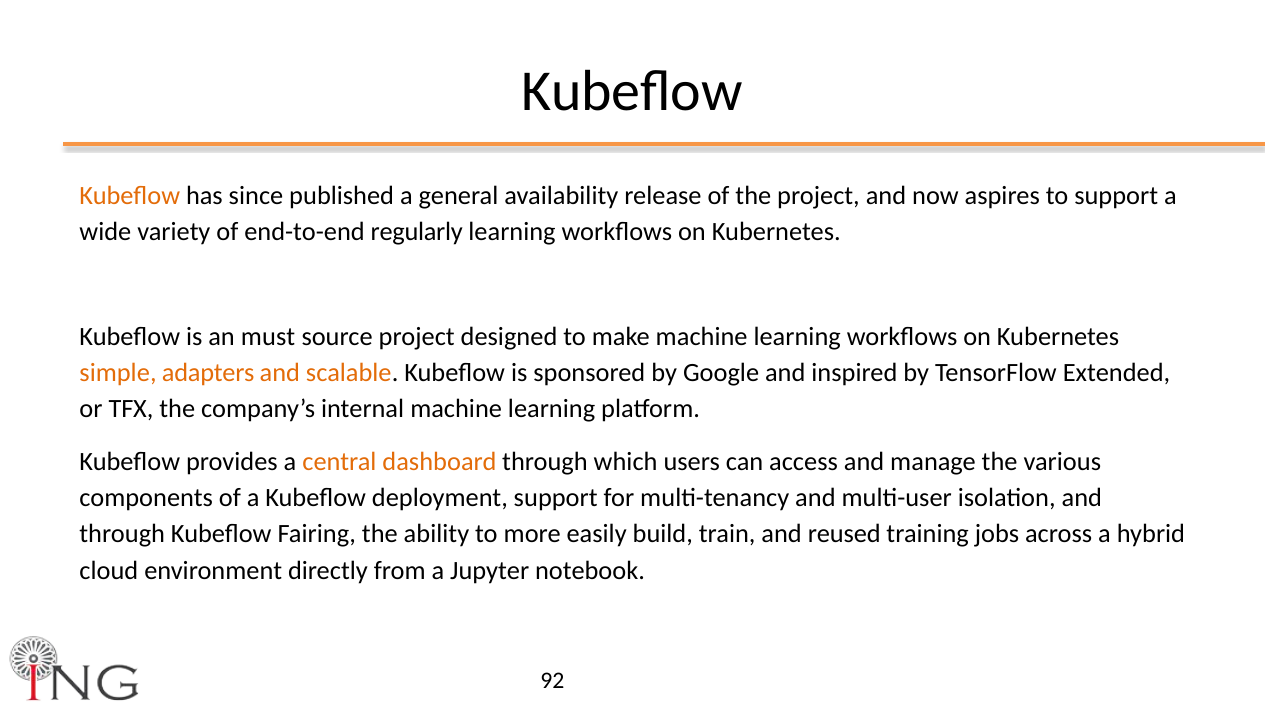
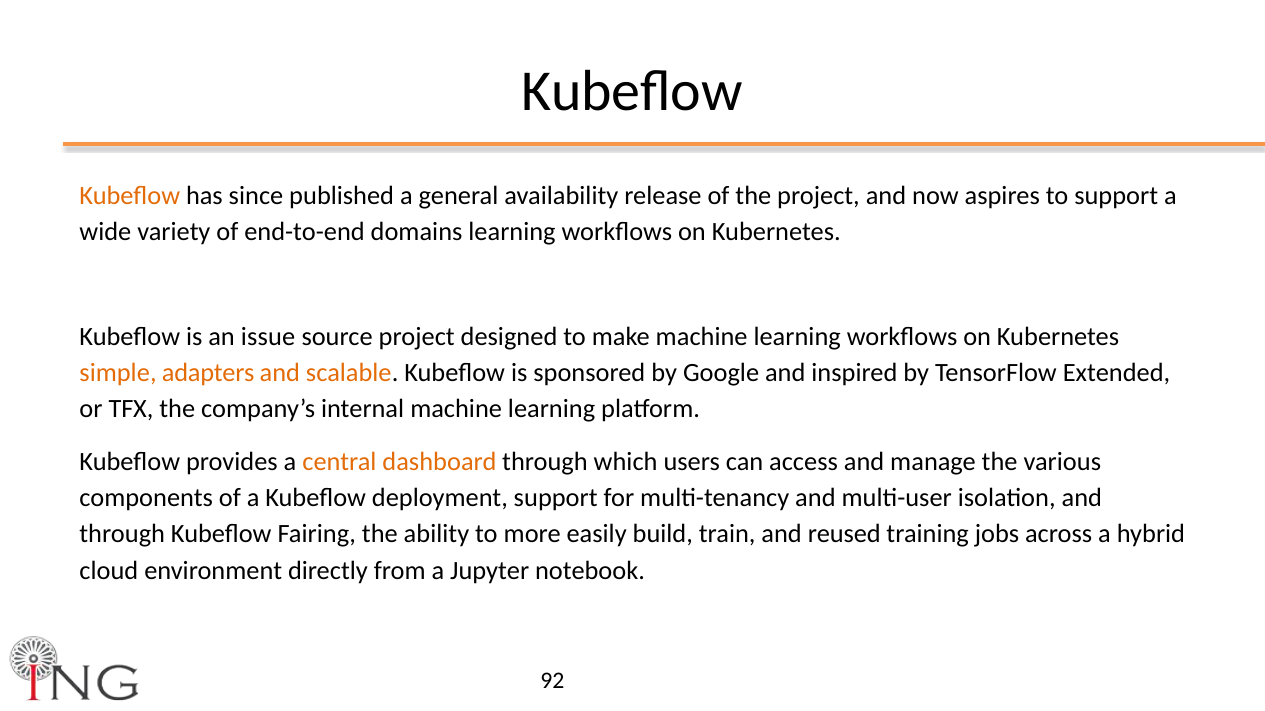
regularly: regularly -> domains (417, 232)
must: must -> issue (268, 337)
